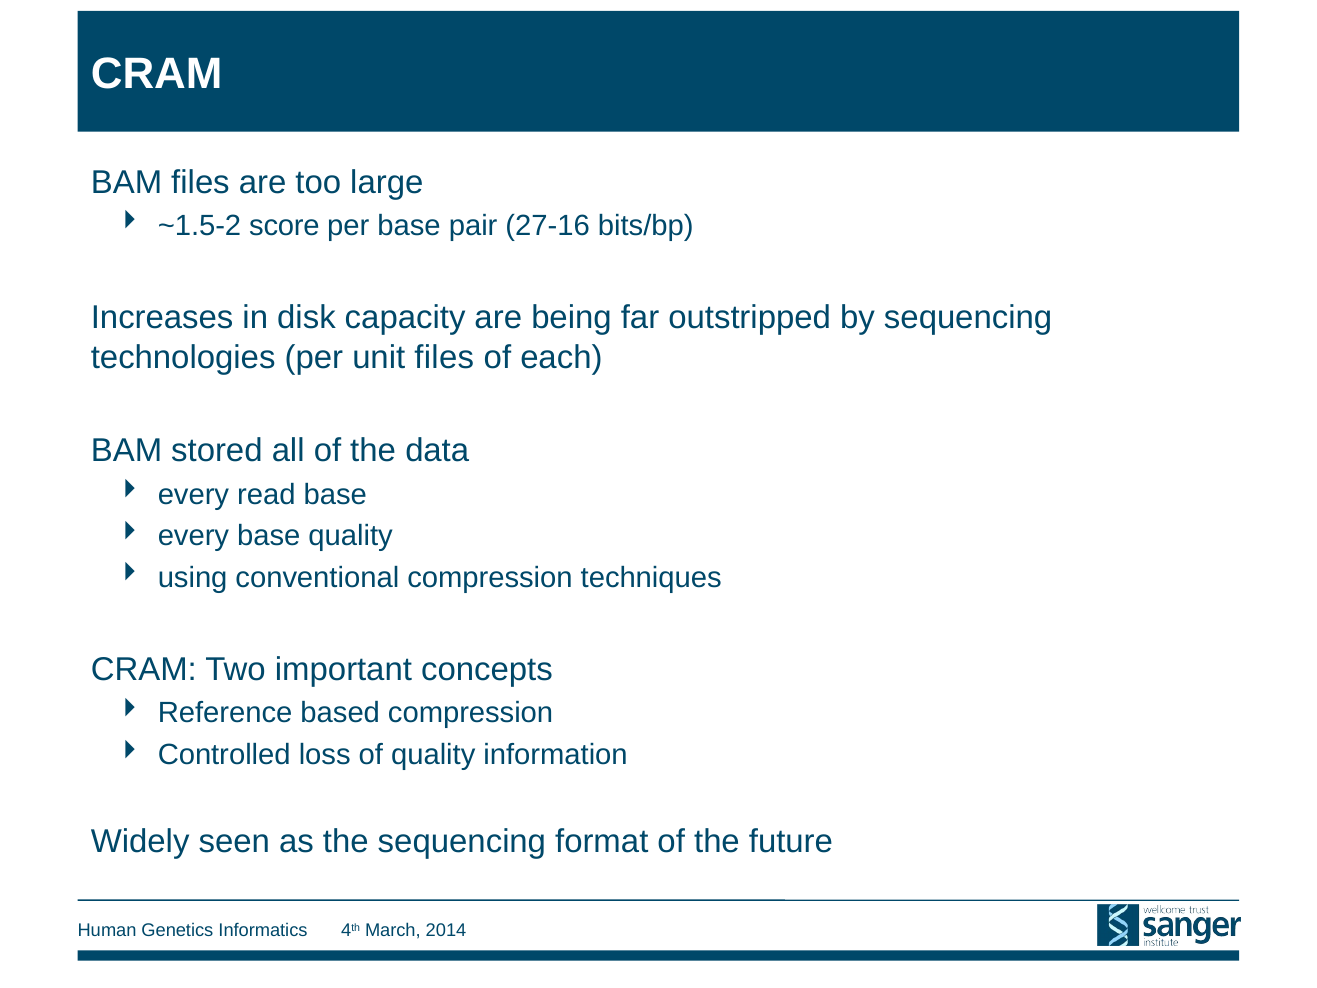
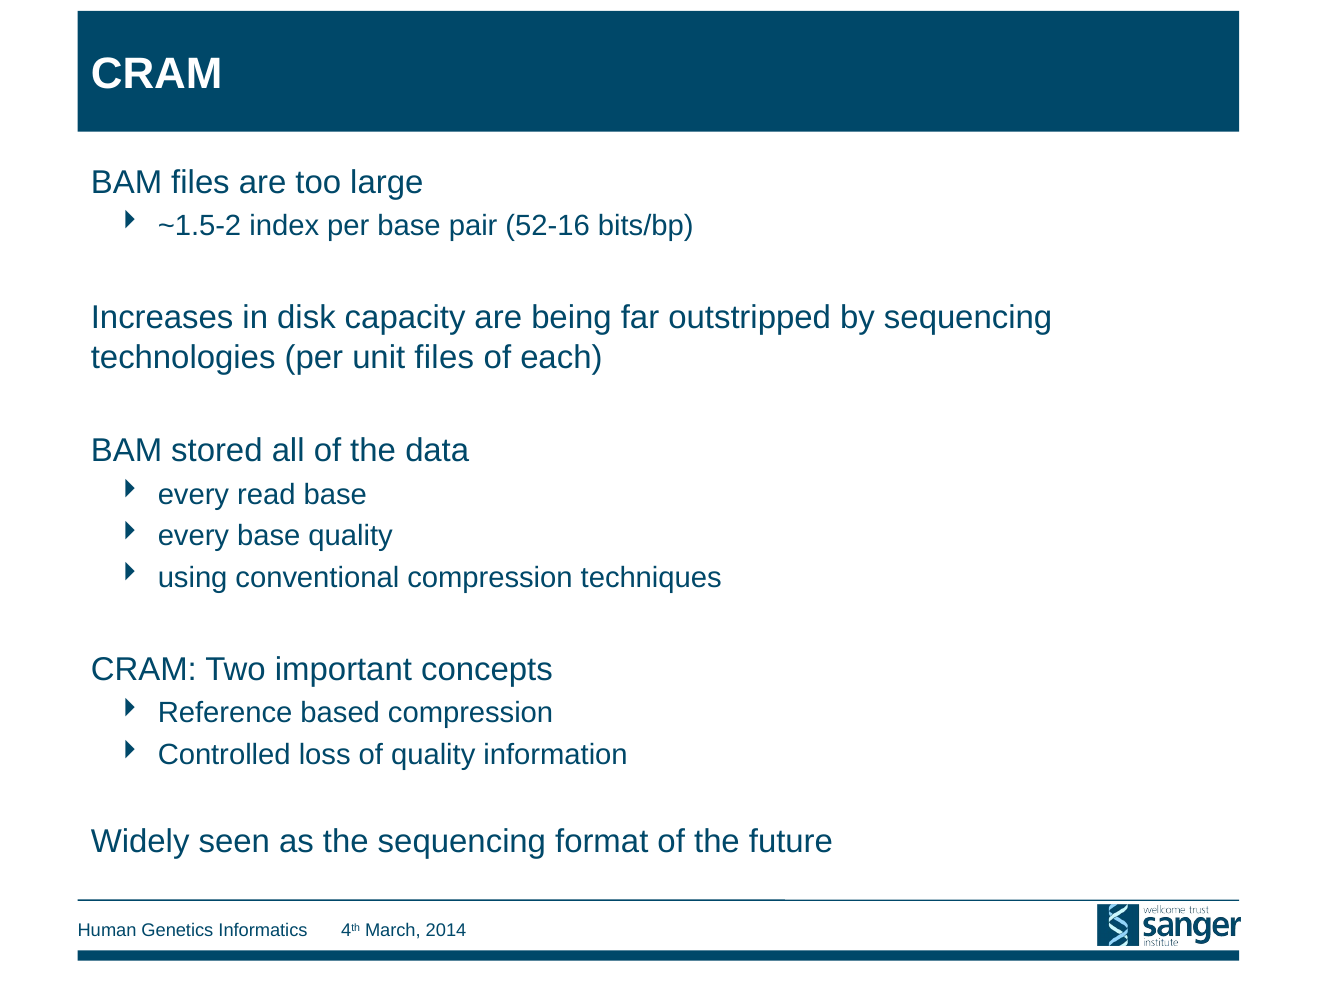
score: score -> index (284, 226)
27-16: 27-16 -> 52-16 (548, 226)
